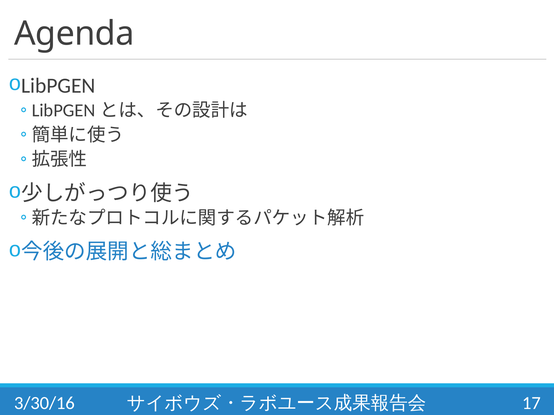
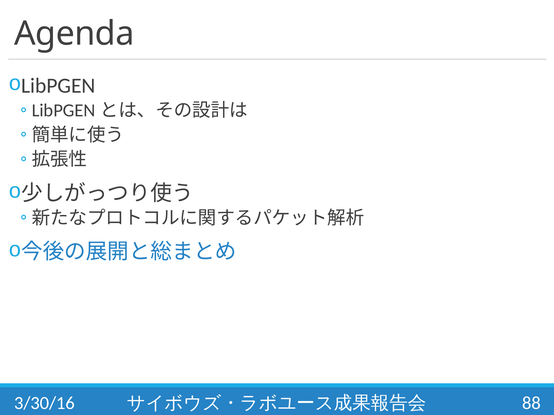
17: 17 -> 88 (531, 404)
